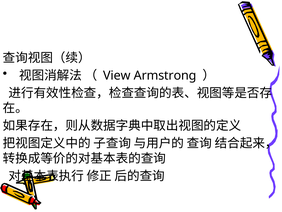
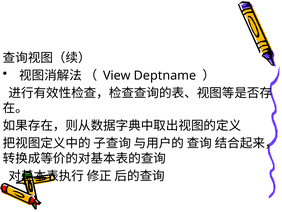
Armstrong: Armstrong -> Deptname (165, 75)
